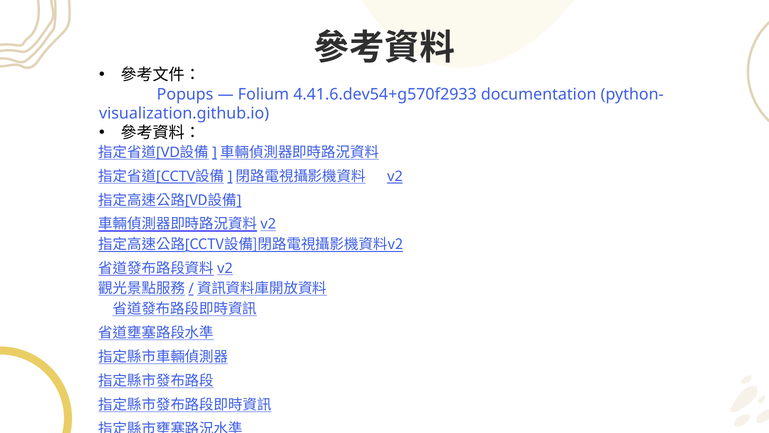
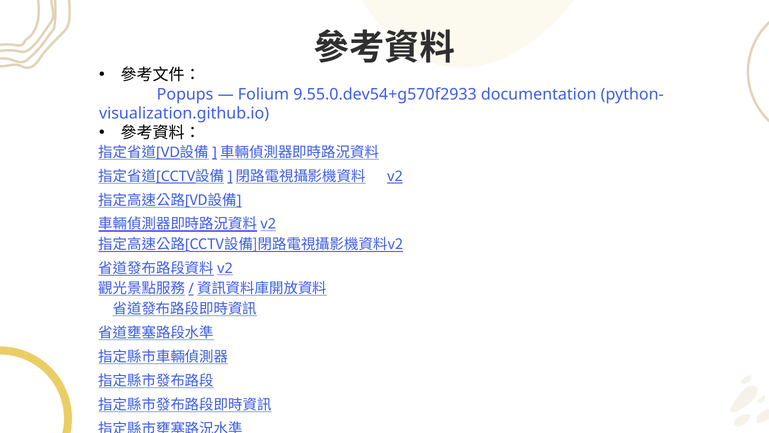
4.41.6.dev54+g570f2933: 4.41.6.dev54+g570f2933 -> 9.55.0.dev54+g570f2933 (385, 94)
